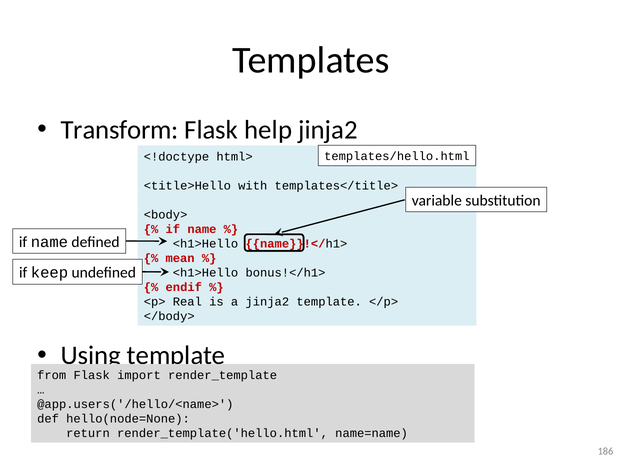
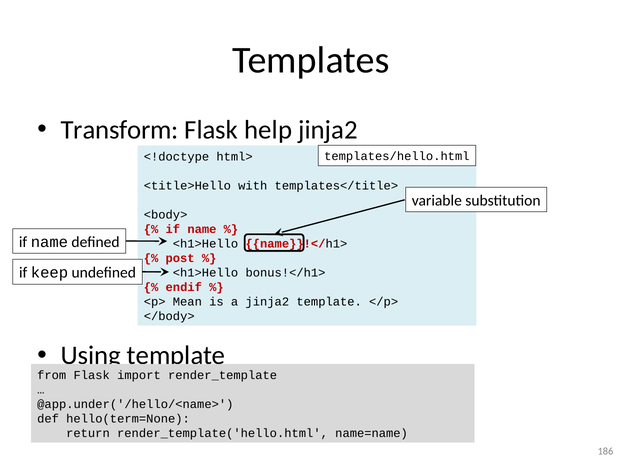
mean: mean -> post (180, 258)
Real: Real -> Mean (187, 302)
@app.users('/hello/<name>: @app.users('/hello/<name> -> @app.under('/hello/<name> (135, 405)
hello(node=None: hello(node=None -> hello(term=None (128, 419)
